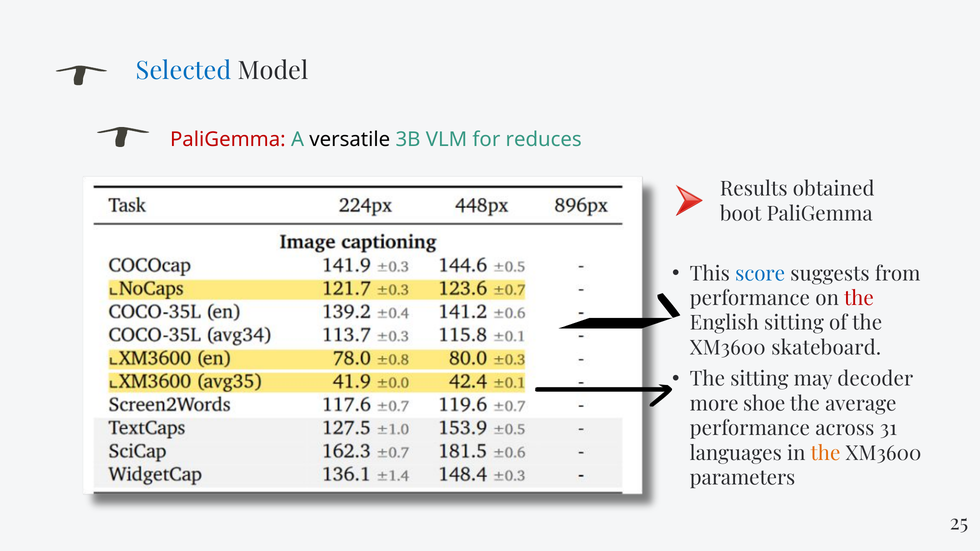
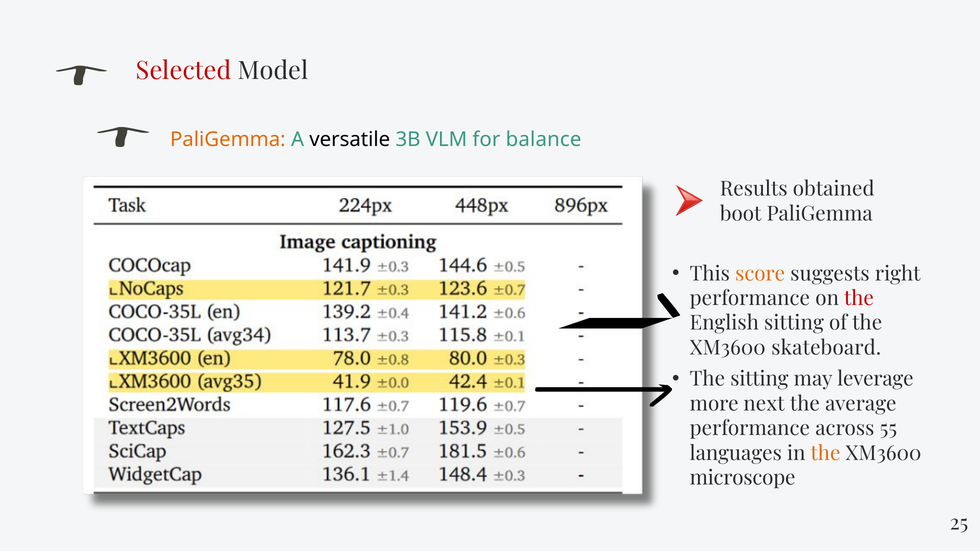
Selected colour: blue -> red (184, 71)
PaliGemma colour: red -> orange (228, 139)
reduces: reduces -> balance (544, 139)
score colour: blue -> orange (760, 274)
from: from -> right (898, 274)
decoder: decoder -> leverage (875, 379)
shoe: shoe -> next (764, 404)
31: 31 -> 55 (888, 429)
parameters: parameters -> microscope (743, 478)
